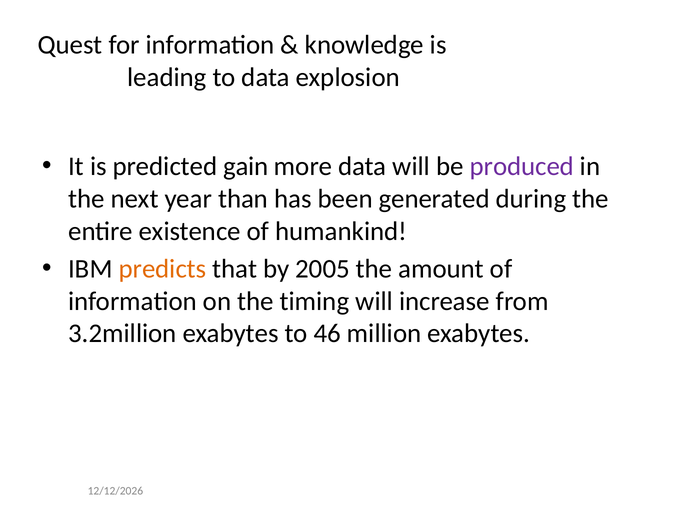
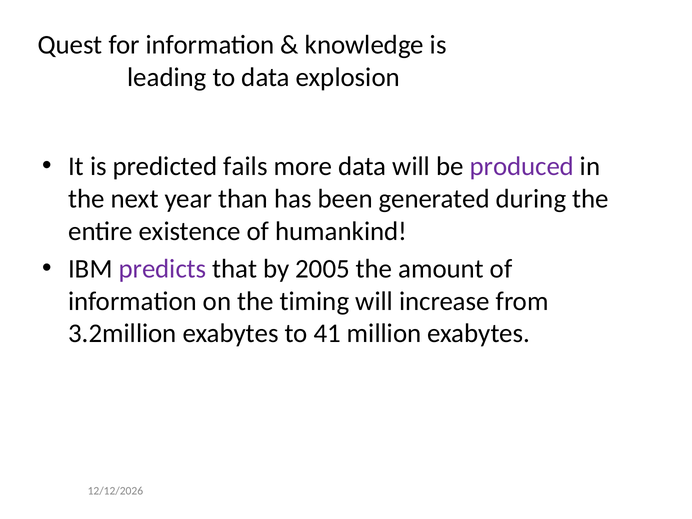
gain: gain -> fails (245, 167)
predicts colour: orange -> purple (162, 269)
46: 46 -> 41 (327, 334)
